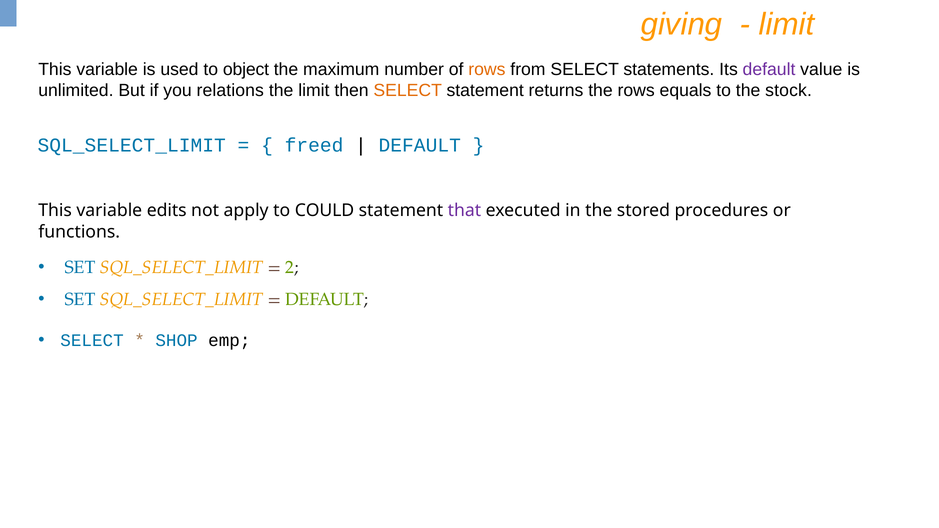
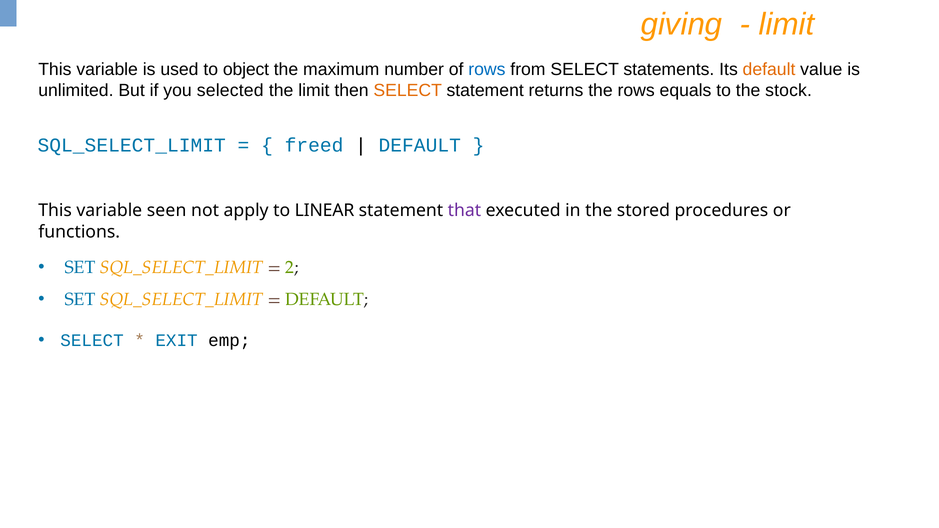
rows colour: orange -> blue (487, 69)
default colour: purple -> orange (769, 69)
relations: relations -> selected (230, 91)
edits: edits -> seen (167, 211)
COULD: COULD -> LINEAR (325, 211)
SHOP: SHOP -> EXIT (177, 341)
